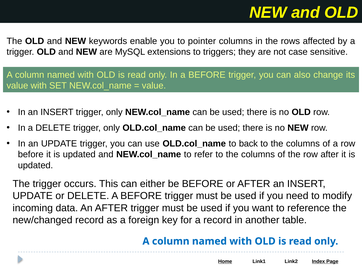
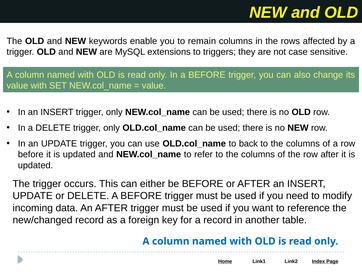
pointer: pointer -> remain (202, 41)
